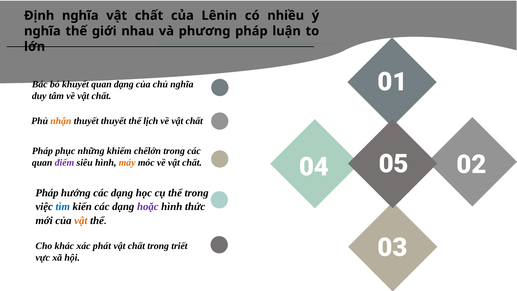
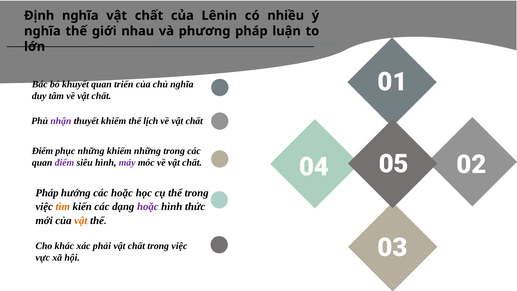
quan dạng: dạng -> triển (124, 84)
nhận colour: orange -> purple (61, 121)
thuyết thuyết: thuyết -> khiếm (114, 121)
Pháp: Pháp -> Điểm (42, 151)
khiếm chếlớn: chếlớn -> những (147, 151)
máy colour: orange -> purple (127, 163)
hướng các dạng: dạng -> hoặc (122, 193)
tìm colour: blue -> orange (63, 207)
phát: phát -> phải (102, 246)
chất trong triết: triết -> việc (179, 246)
